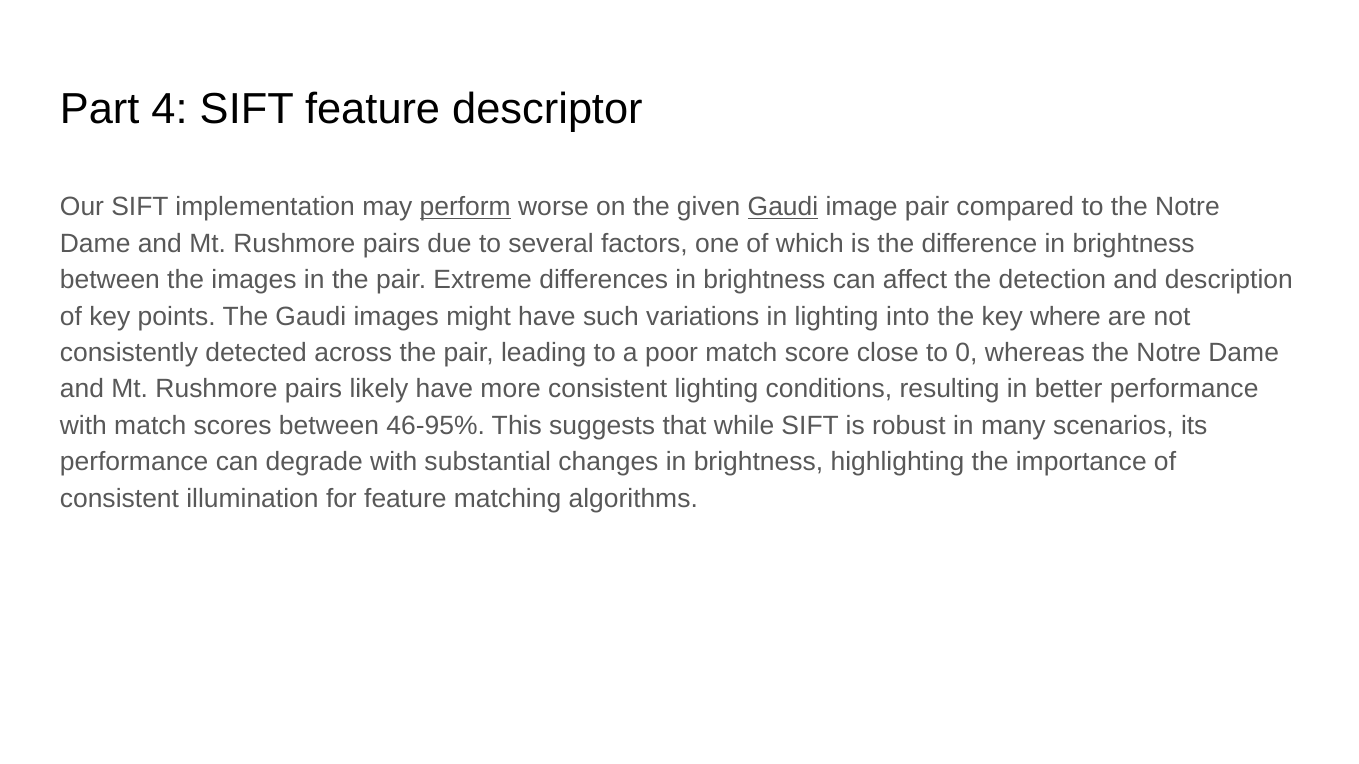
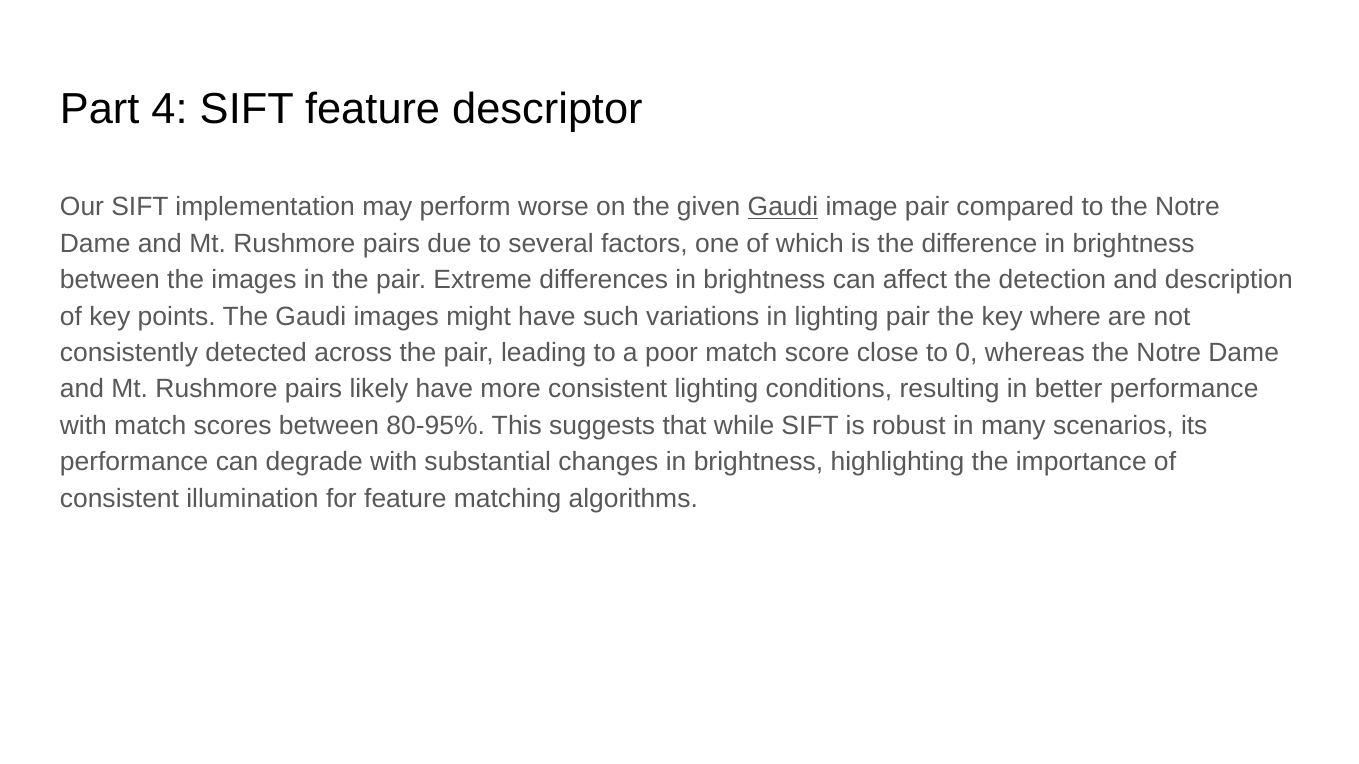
perform underline: present -> none (465, 207)
lighting into: into -> pair (908, 317)
46-95%: 46-95% -> 80-95% (436, 426)
